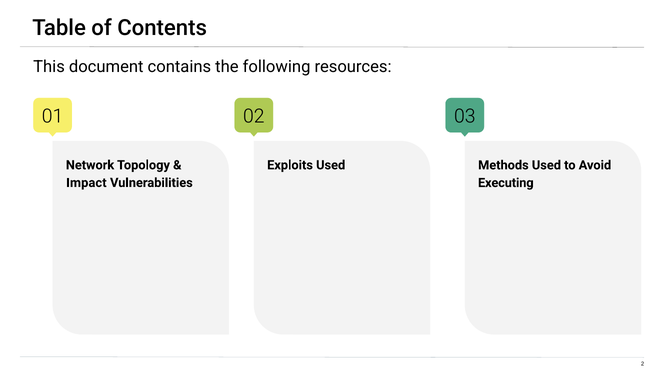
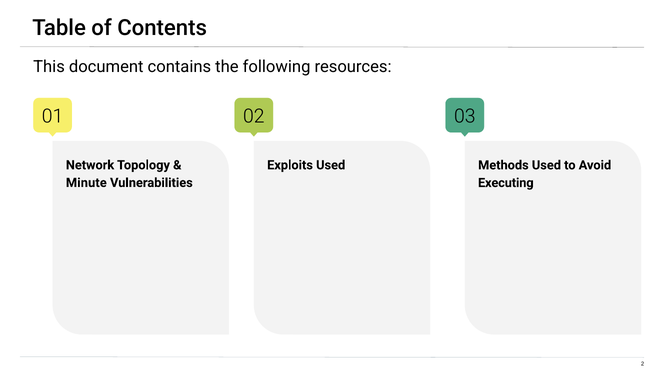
Impact: Impact -> Minute (86, 183)
